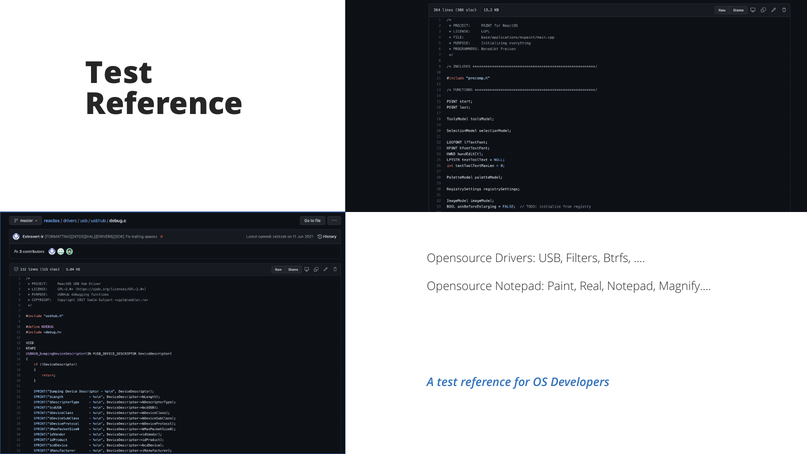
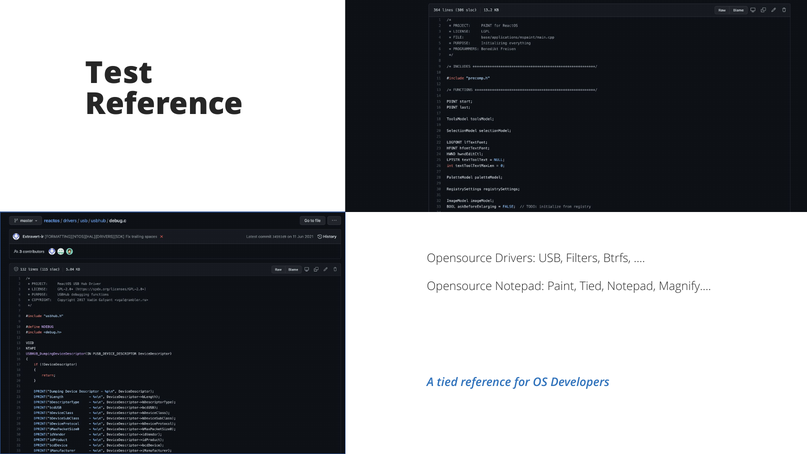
Paint Real: Real -> Tied (592, 286)
A test: test -> tied (447, 382)
